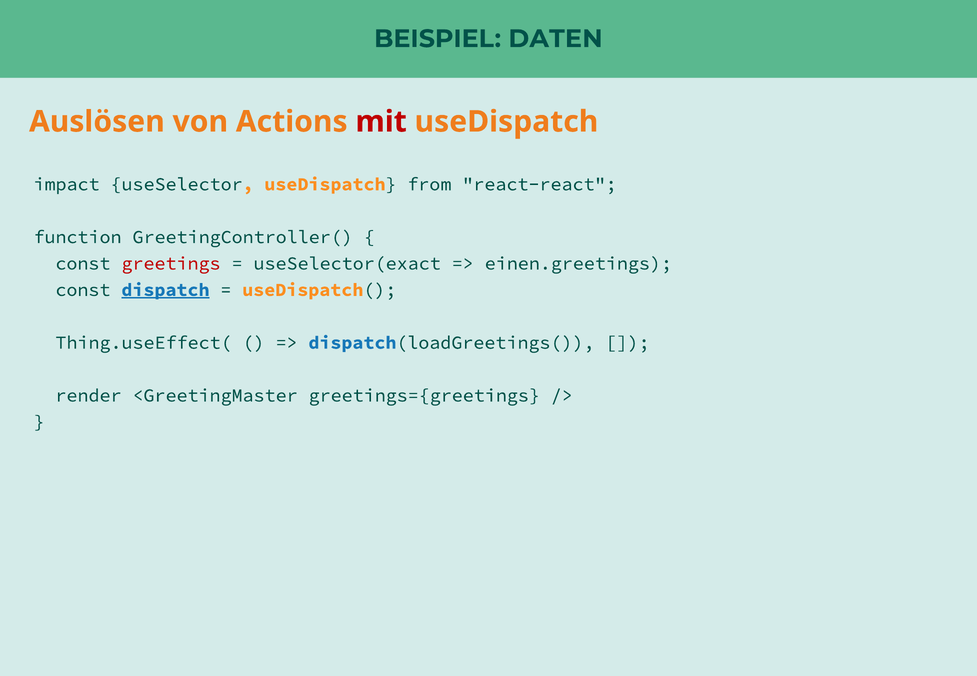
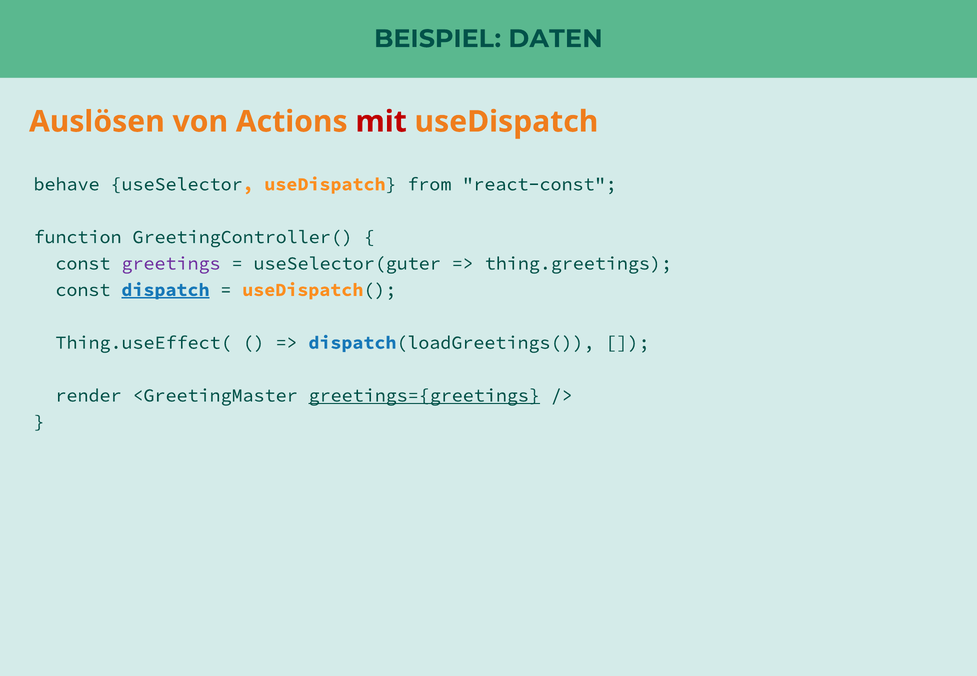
impact: impact -> behave (67, 184)
react-react: react-react -> react-const (540, 184)
greetings colour: red -> purple (171, 264)
useSelector(exact: useSelector(exact -> useSelector(guter (347, 264)
einen.greetings: einen.greetings -> thing.greetings (578, 264)
greetings={greetings underline: none -> present (424, 396)
